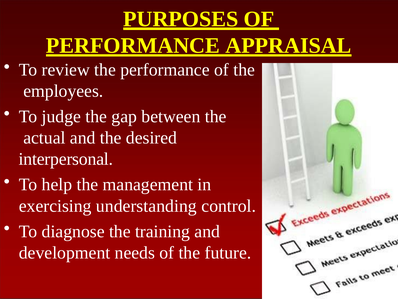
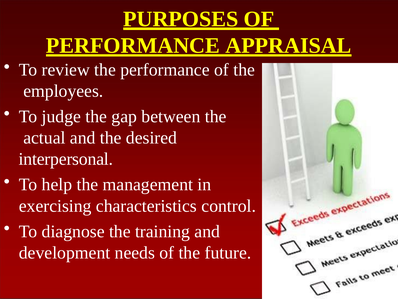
understanding: understanding -> characteristics (146, 206)
